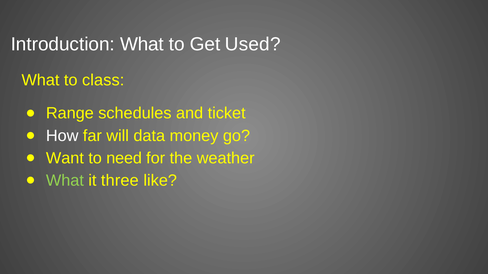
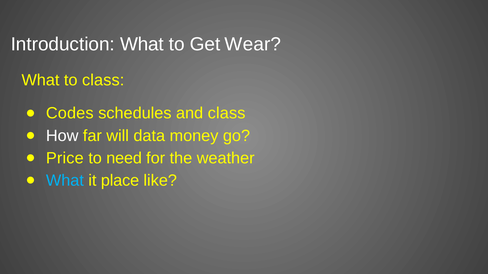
Used: Used -> Wear (253, 44)
Range: Range -> Codes (70, 113)
and ticket: ticket -> class (227, 113)
Want: Want -> Price (65, 158)
What colour: light green -> light blue (65, 181)
three: three -> place (120, 181)
